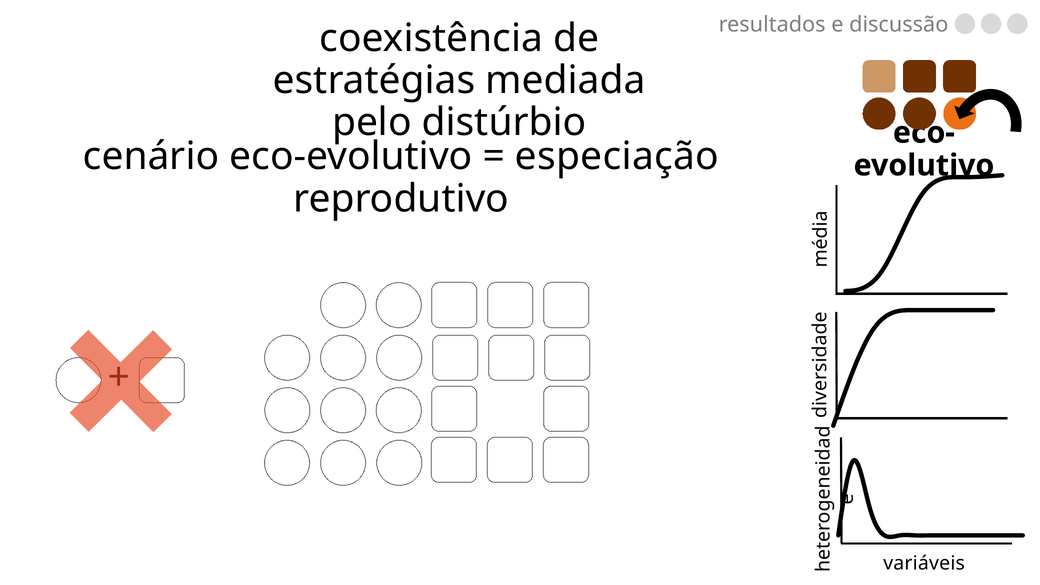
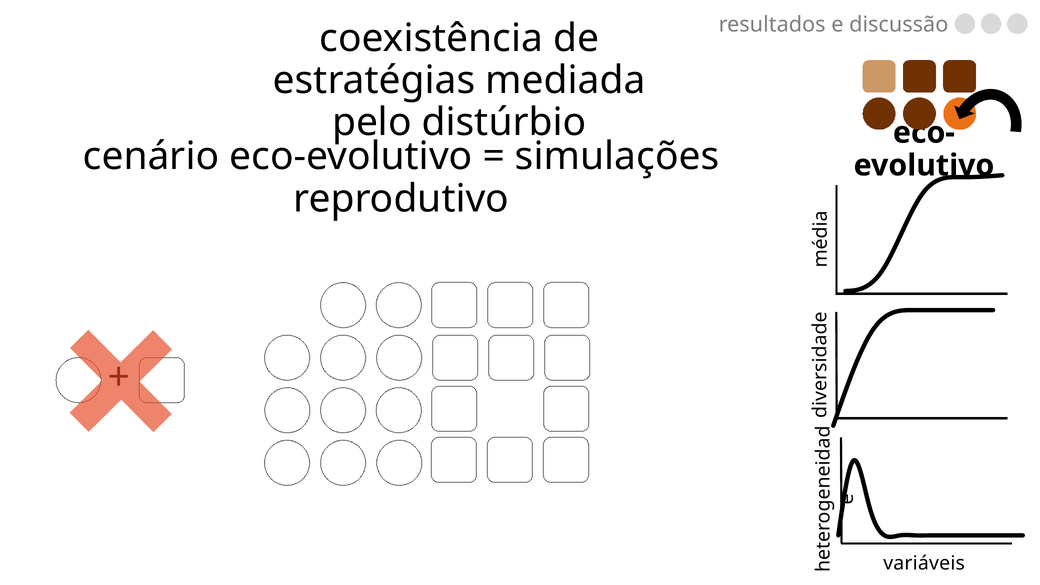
especiação: especiação -> simulações (617, 157)
